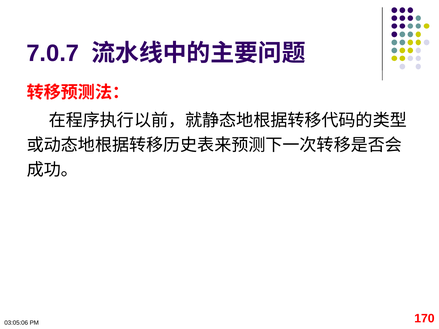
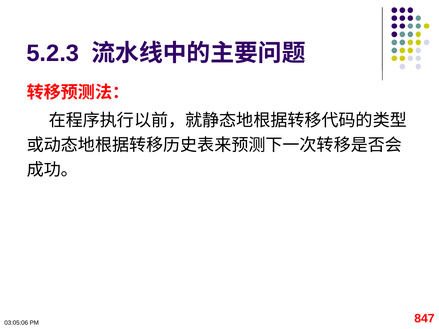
7.0.7: 7.0.7 -> 5.2.3 (53, 53)
170: 170 -> 847 (424, 319)
